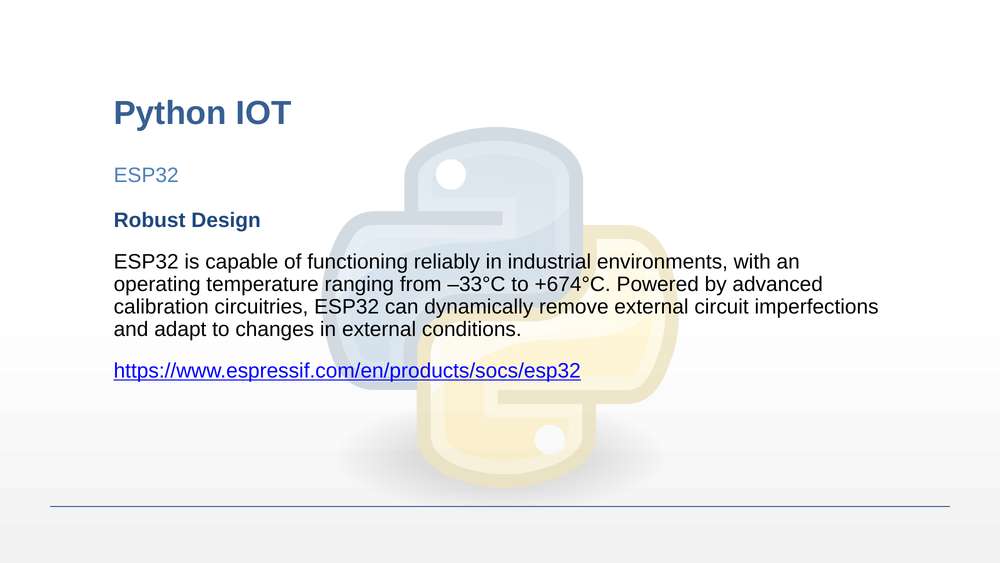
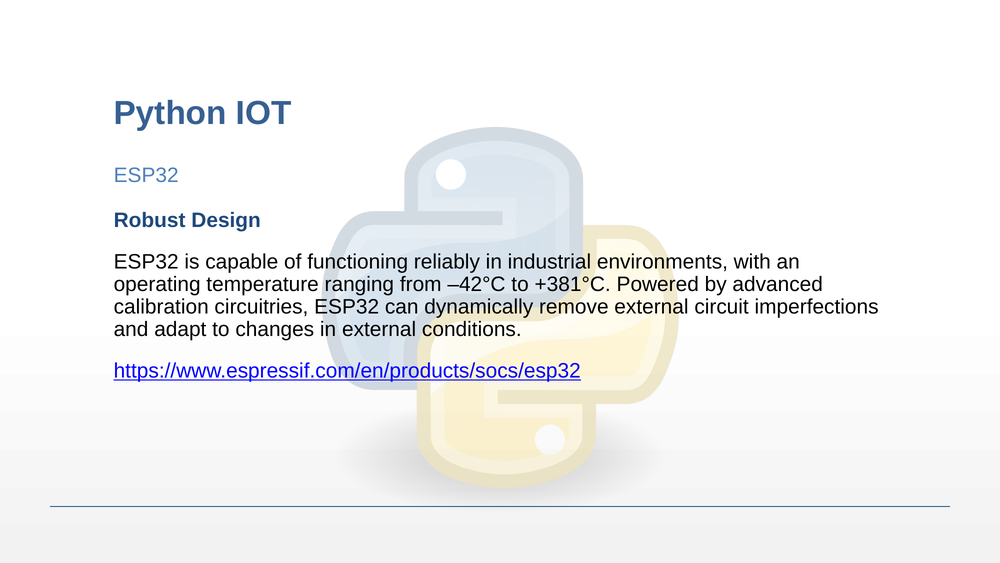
–33°C: –33°C -> –42°C (476, 284)
+674°C: +674°C -> +381°C (573, 284)
